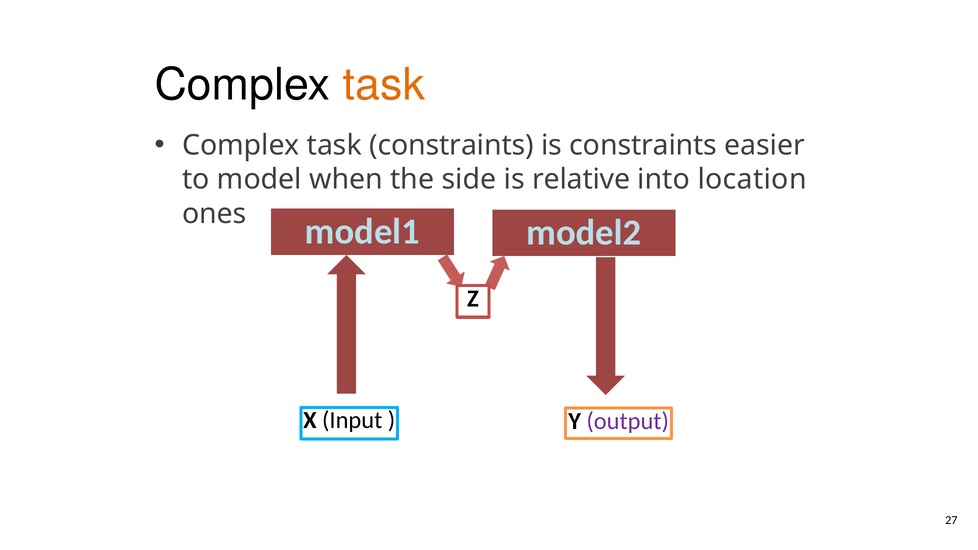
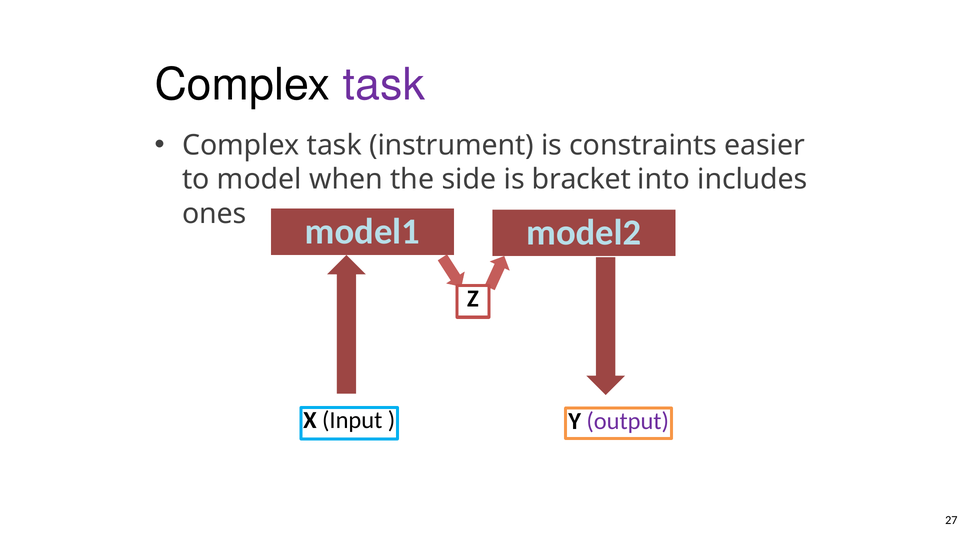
task colour: orange -> purple (384, 85)
task constraints: constraints -> instrument (452, 145)
relative: relative -> bracket (581, 180)
location: location -> includes (752, 180)
